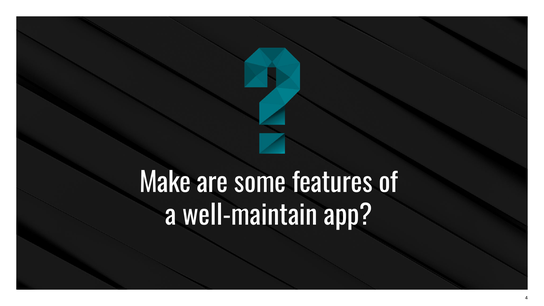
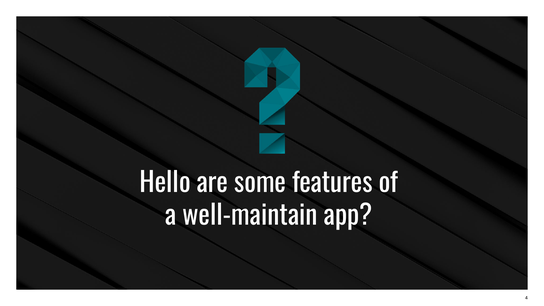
Make: Make -> Hello (165, 183)
